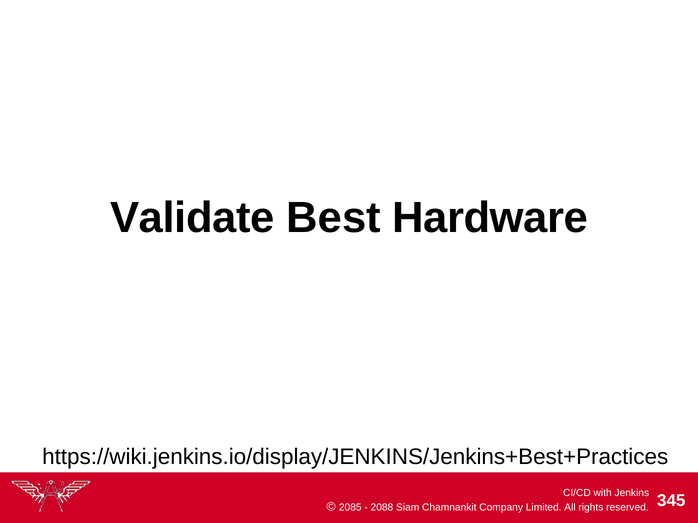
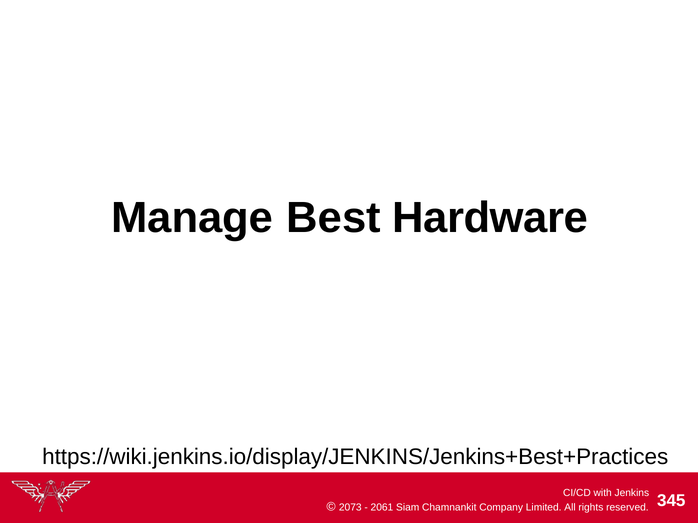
Validate: Validate -> Manage (192, 218)
2085: 2085 -> 2073 (350, 508)
2088: 2088 -> 2061 (382, 508)
